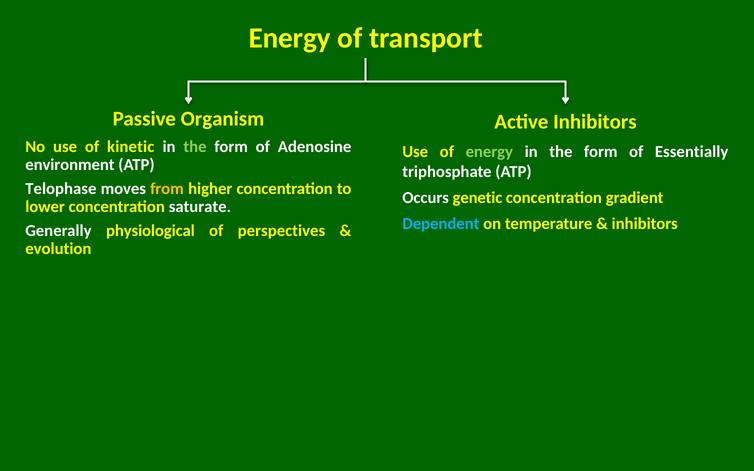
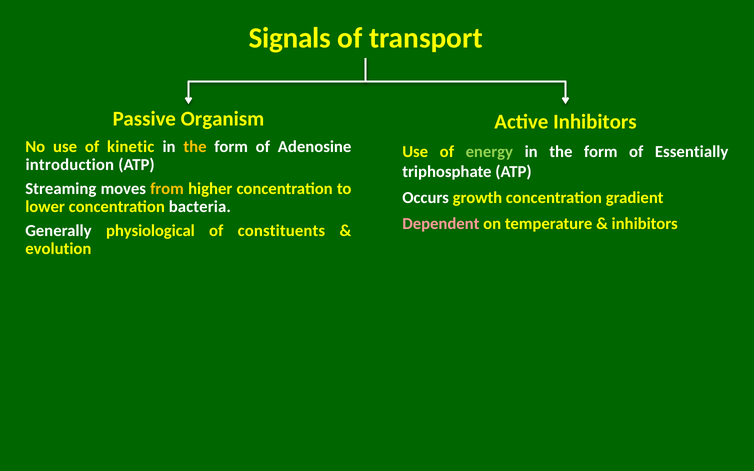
Energy: Energy -> Signals (290, 38)
the colour: light green -> yellow (195, 147)
environment: environment -> introduction (70, 165)
Telophase: Telophase -> Streaming (61, 189)
genetic: genetic -> growth (477, 198)
saturate: saturate -> bacteria (200, 207)
Dependent colour: light blue -> pink (441, 224)
perspectives: perspectives -> constituents (281, 231)
